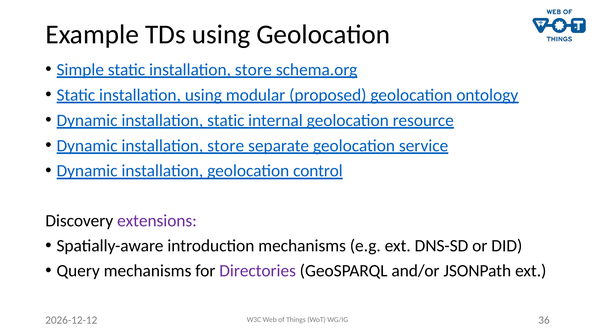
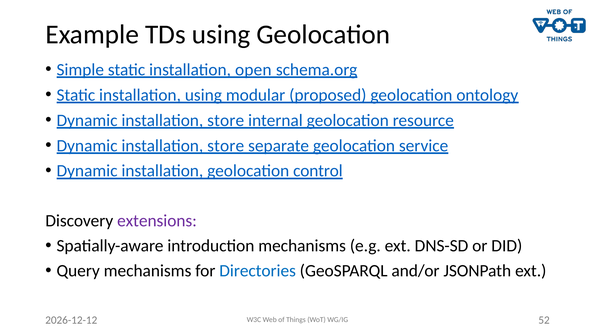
static installation store: store -> open (253, 70)
static: static -> store (226, 120)
Directories colour: purple -> blue (258, 271)
36: 36 -> 52 (544, 320)
